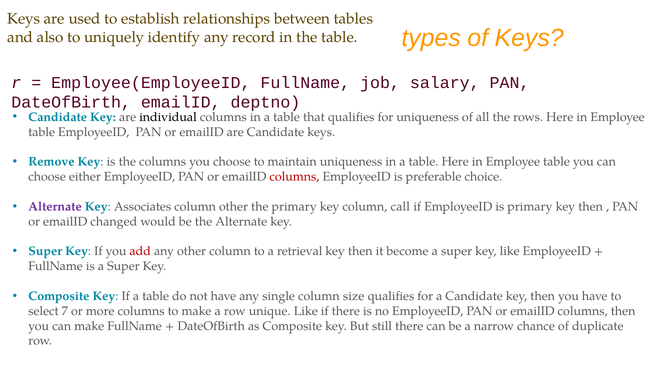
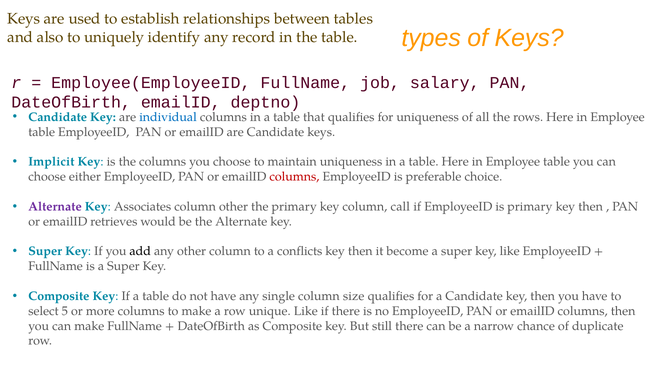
individual colour: black -> blue (168, 117)
Remove: Remove -> Implicit (51, 162)
changed: changed -> retrieves (114, 222)
add colour: red -> black (140, 252)
retrieval: retrieval -> conflicts (300, 252)
7: 7 -> 5 (65, 311)
